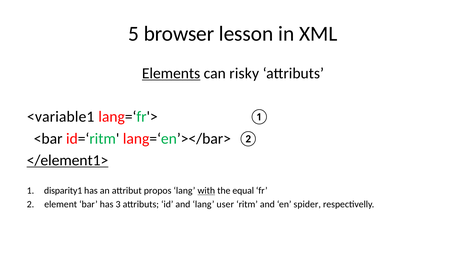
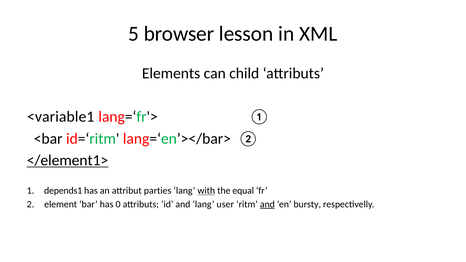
Elements underline: present -> none (171, 73)
risky: risky -> child (244, 73)
disparity1: disparity1 -> depends1 (63, 191)
propos: propos -> parties (158, 191)
3: 3 -> 0 (118, 204)
and underline: none -> present (267, 204)
spider: spider -> bursty (307, 204)
